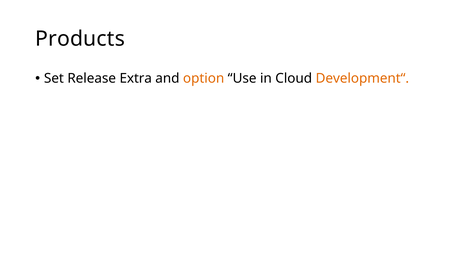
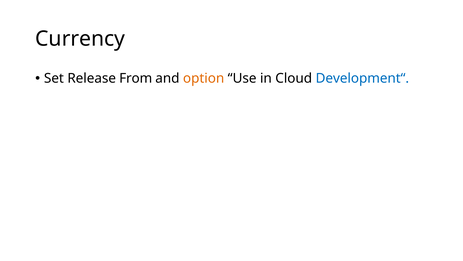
Products: Products -> Currency (80, 39)
Extra: Extra -> From (136, 78)
Development“ colour: orange -> blue (362, 78)
